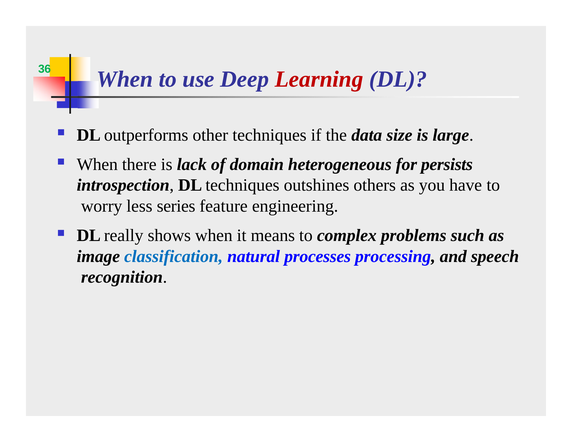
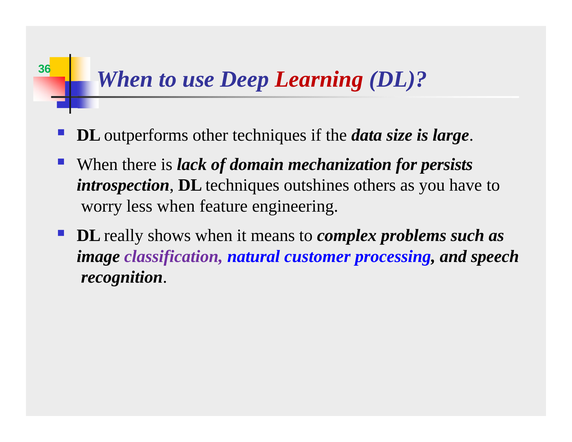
heterogeneous: heterogeneous -> mechanization (340, 164)
less series: series -> when (176, 206)
classification colour: blue -> purple (174, 256)
processes: processes -> customer (317, 256)
